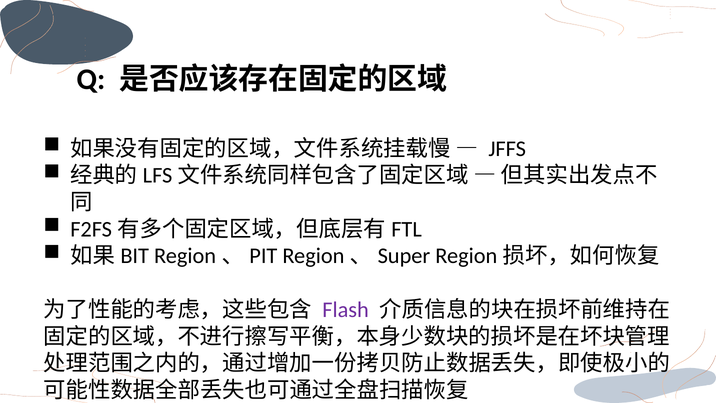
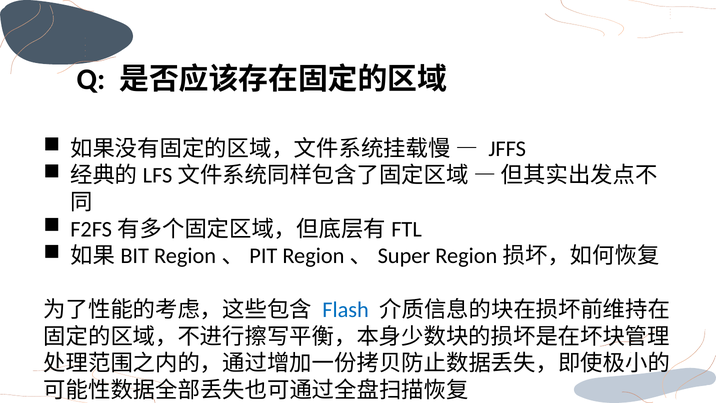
Flash colour: purple -> blue (346, 310)
